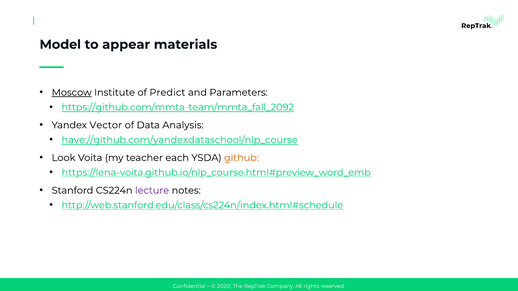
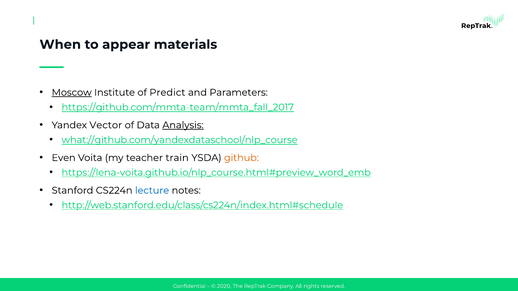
Model: Model -> When (60, 45)
https://github.com/mmta-team/mmta_fall_2092: https://github.com/mmta-team/mmta_fall_2092 -> https://github.com/mmta-team/mmta_fall_2017 (178, 107)
Analysis underline: none -> present (183, 125)
have://github.com/yandexdataschool/nlp_course: have://github.com/yandexdataschool/nlp_course -> what://github.com/yandexdataschool/nlp_course (180, 140)
Look: Look -> Even (64, 158)
each: each -> train (177, 158)
lecture colour: purple -> blue (152, 191)
